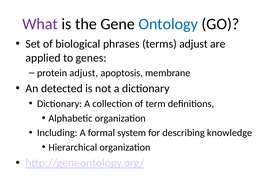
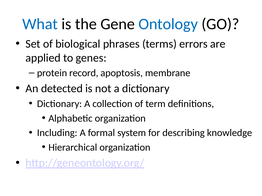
What colour: purple -> blue (40, 24)
terms adjust: adjust -> errors (194, 44)
protein adjust: adjust -> record (84, 73)
